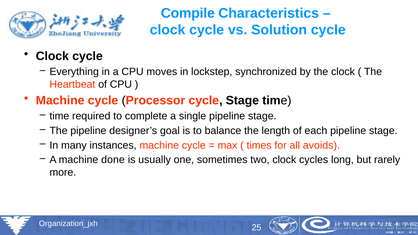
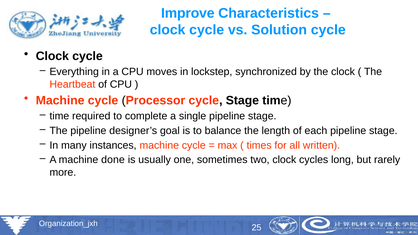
Compile: Compile -> Improve (188, 13)
avoids: avoids -> written (321, 145)
